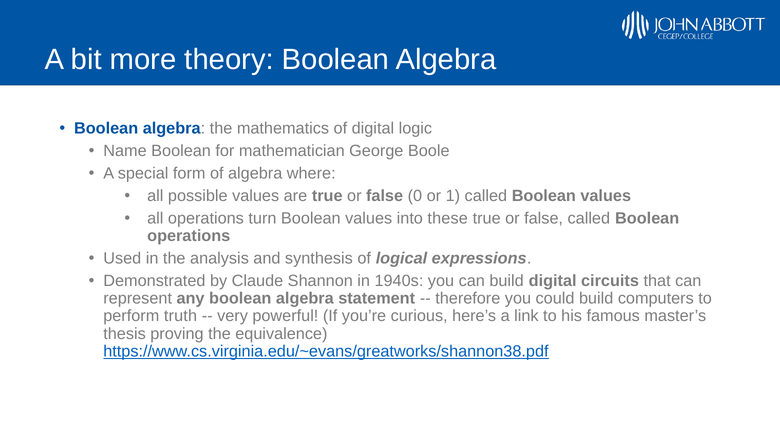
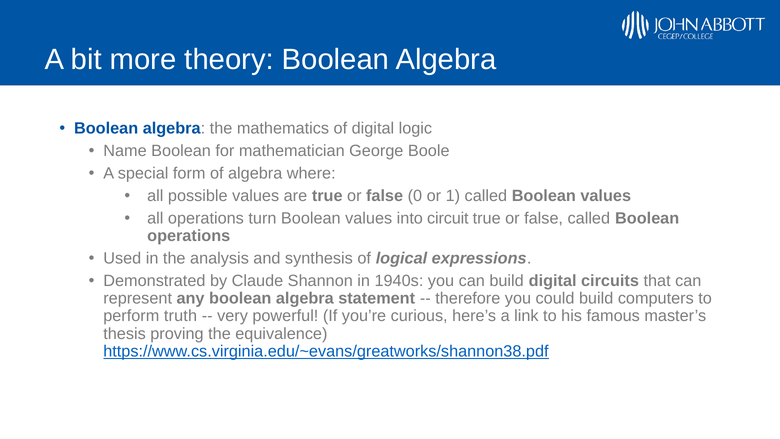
these: these -> circuit (448, 218)
